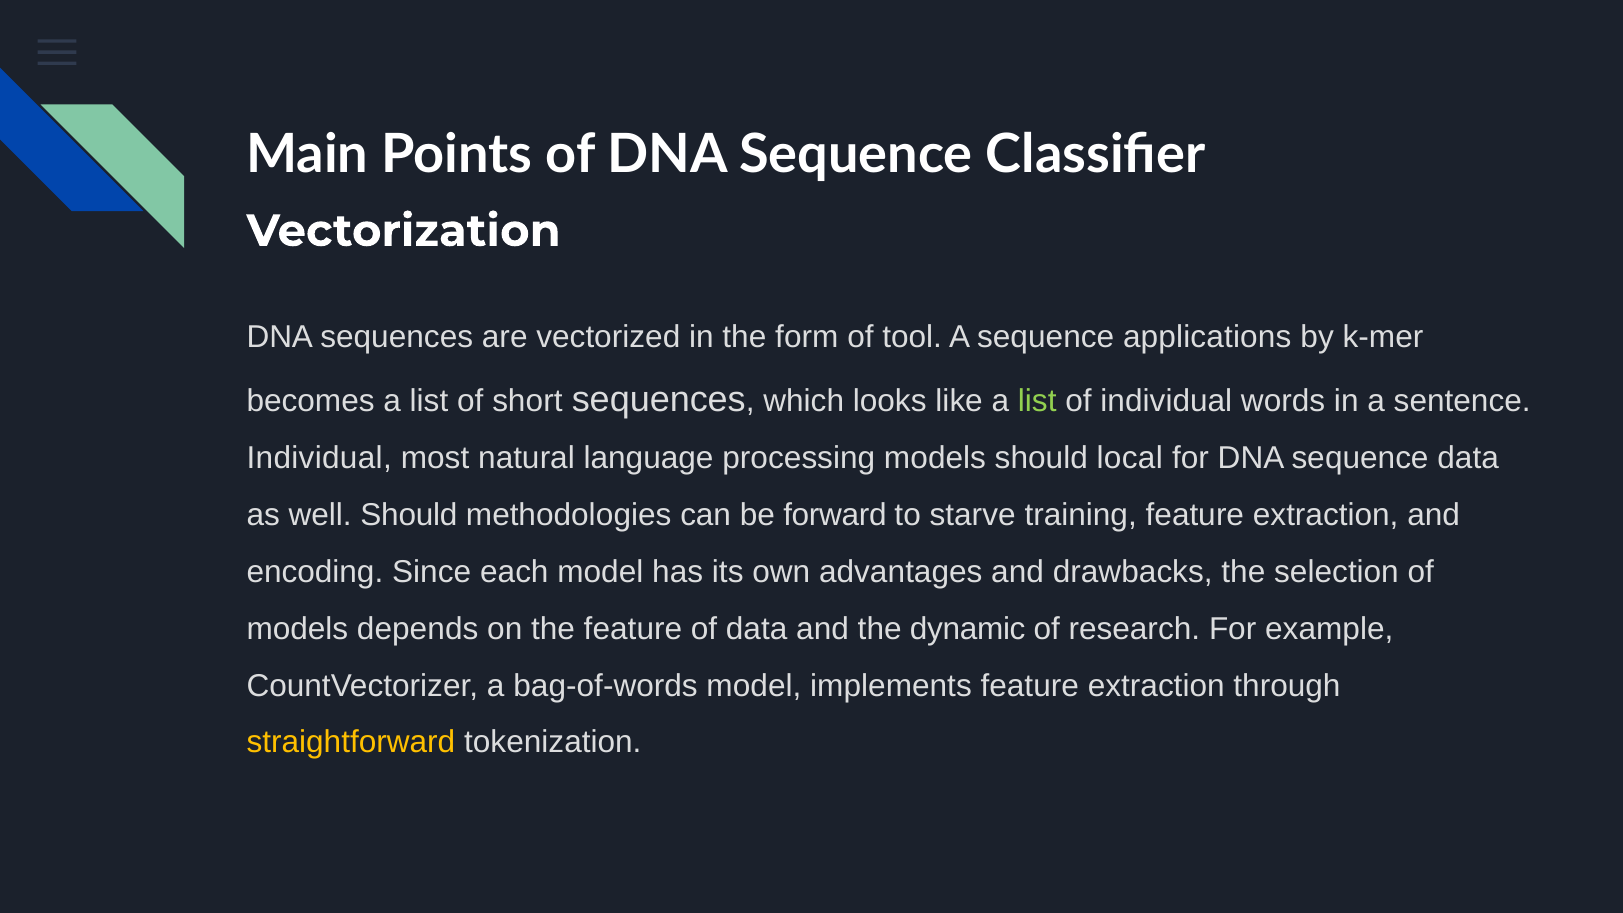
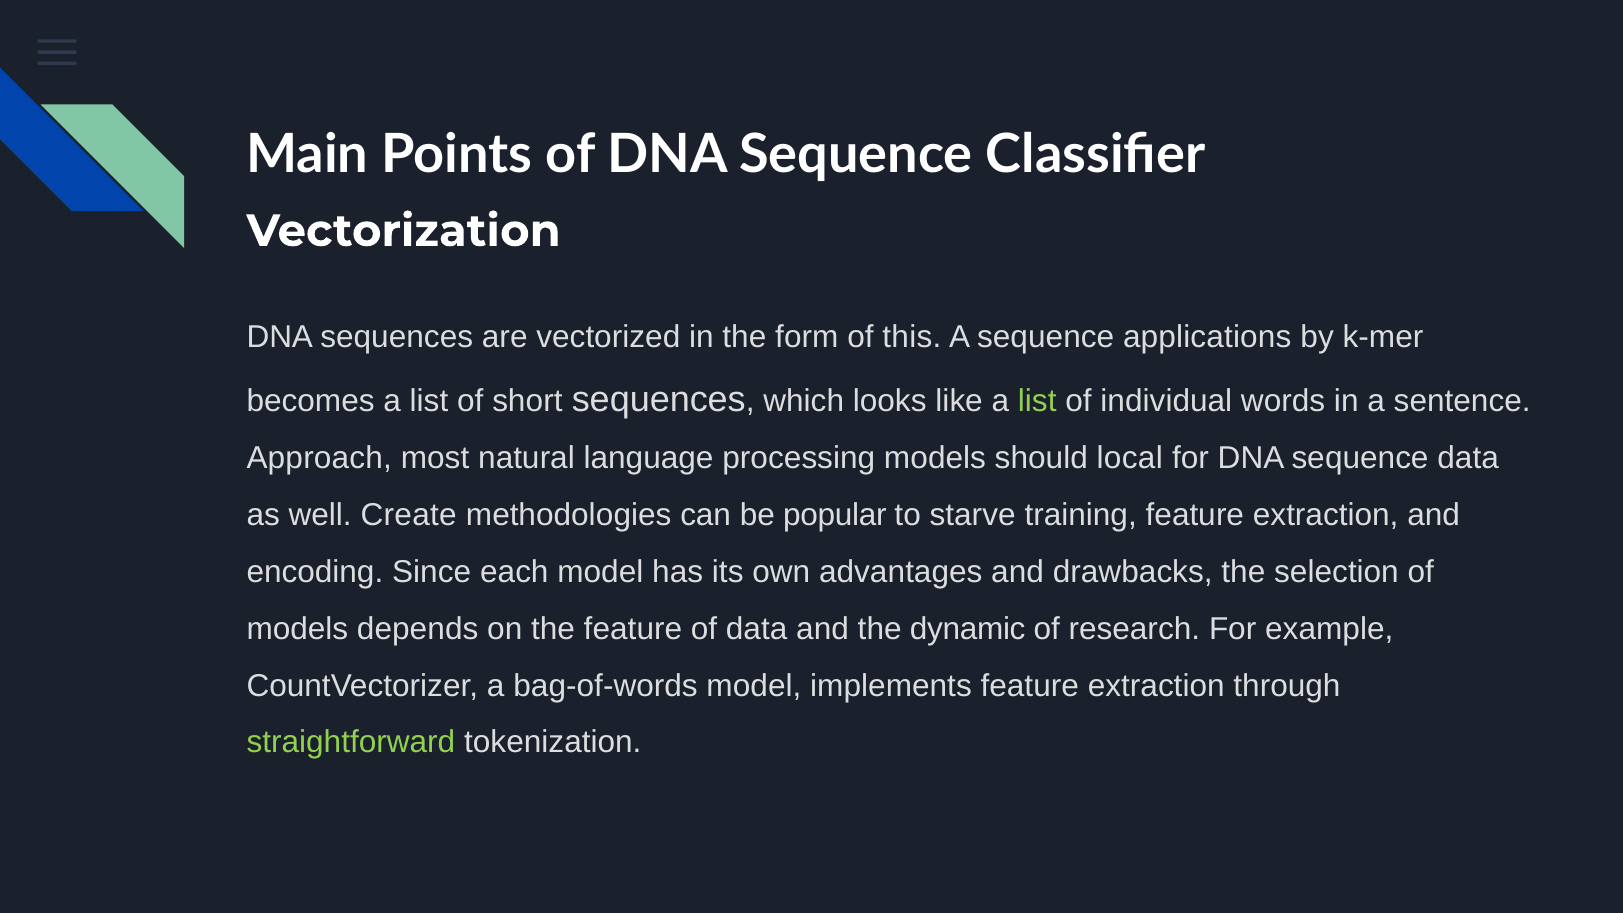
tool: tool -> this (912, 337)
Individual: Individual -> Approach (319, 458)
well Should: Should -> Create (409, 515)
forward: forward -> popular (835, 515)
straightforward colour: yellow -> light green (351, 742)
